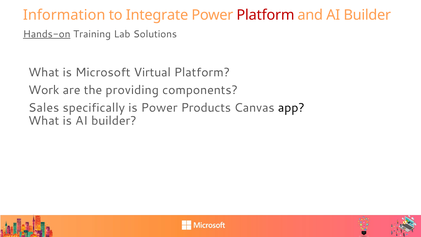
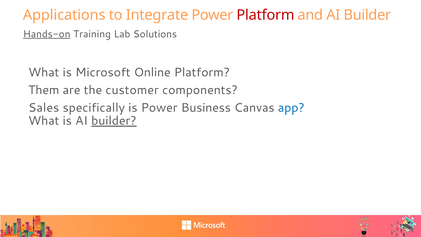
Information: Information -> Applications (64, 15)
Virtual: Virtual -> Online (152, 72)
Work: Work -> Them (44, 90)
providing: providing -> customer (132, 90)
Products: Products -> Business (206, 108)
app colour: black -> blue (291, 108)
builder underline: none -> present (114, 121)
